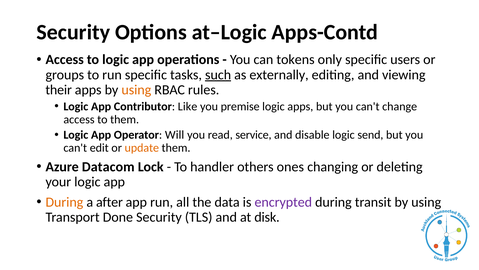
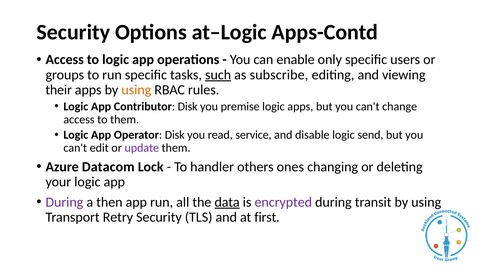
tokens: tokens -> enable (296, 60)
externally: externally -> subscribe (279, 75)
Contributor Like: Like -> Disk (188, 106)
Operator Will: Will -> Disk (175, 135)
update colour: orange -> purple (142, 148)
During colour: orange -> purple (64, 202)
after: after -> then (109, 202)
data underline: none -> present (227, 202)
Done: Done -> Retry (118, 217)
disk: disk -> first (267, 217)
